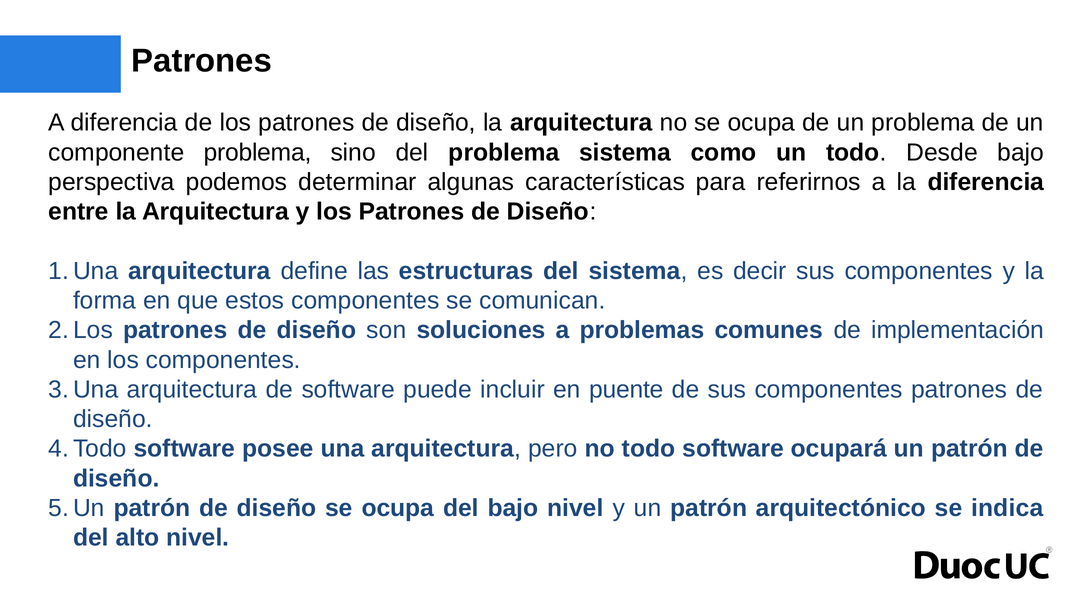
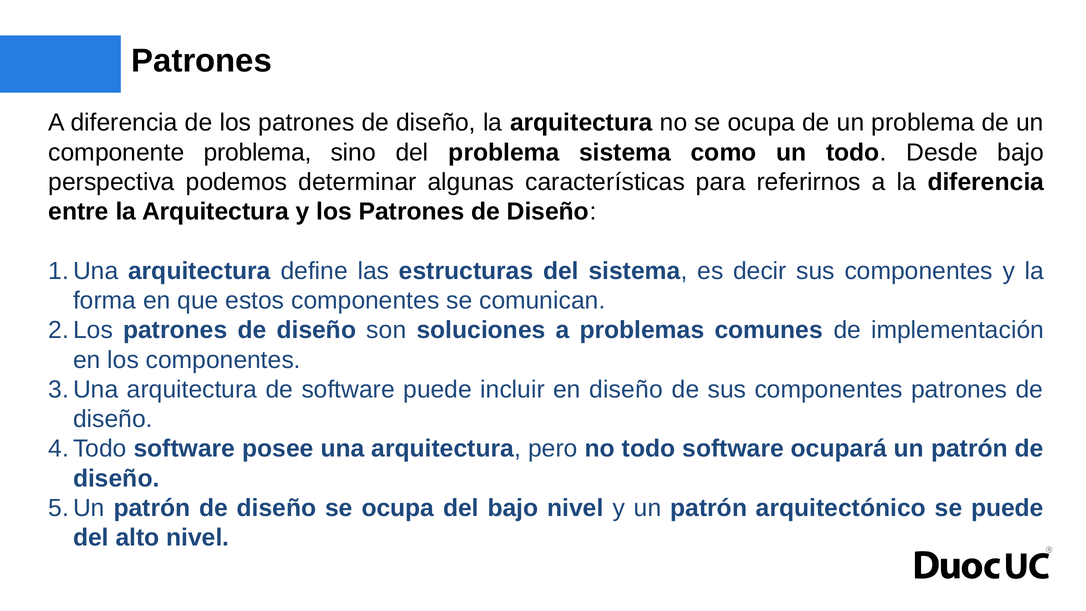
en puente: puente -> diseño (626, 389)
se indica: indica -> puede (1007, 508)
